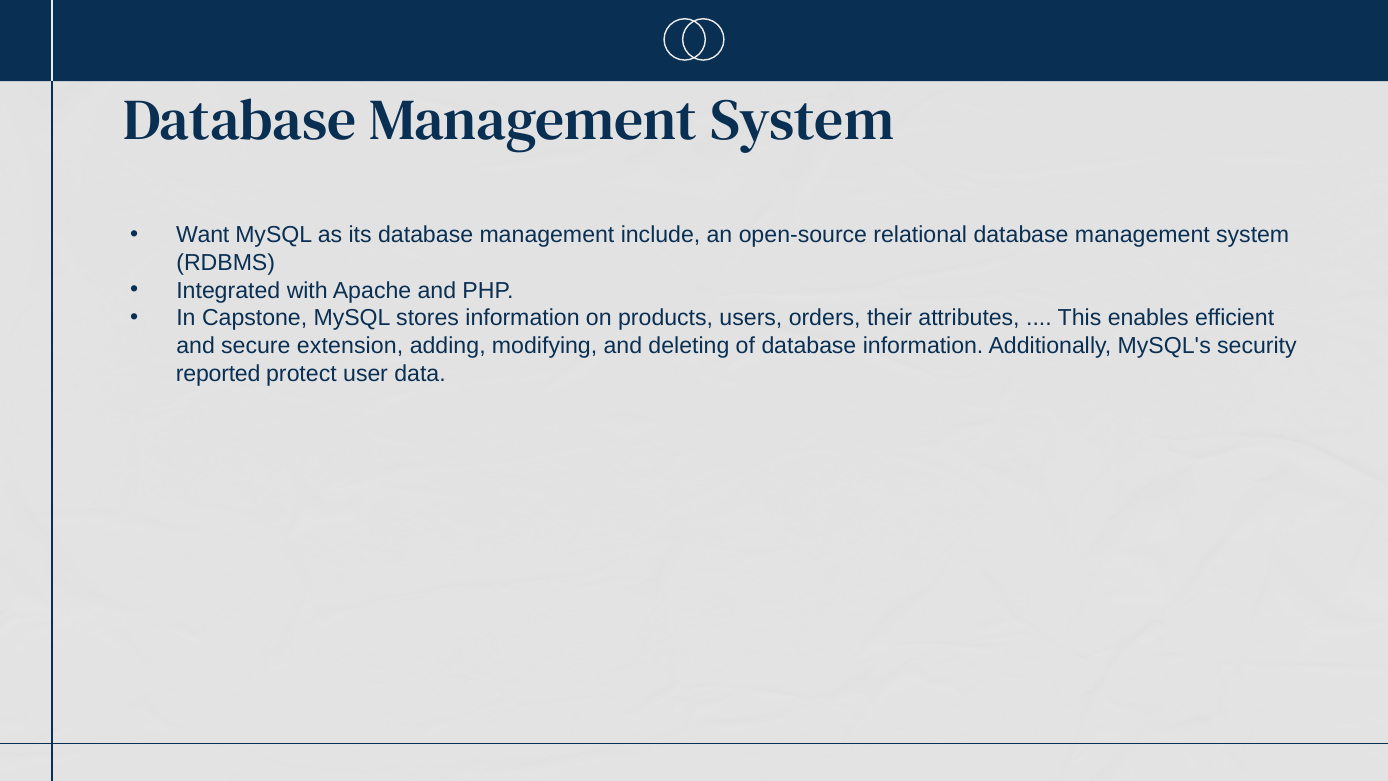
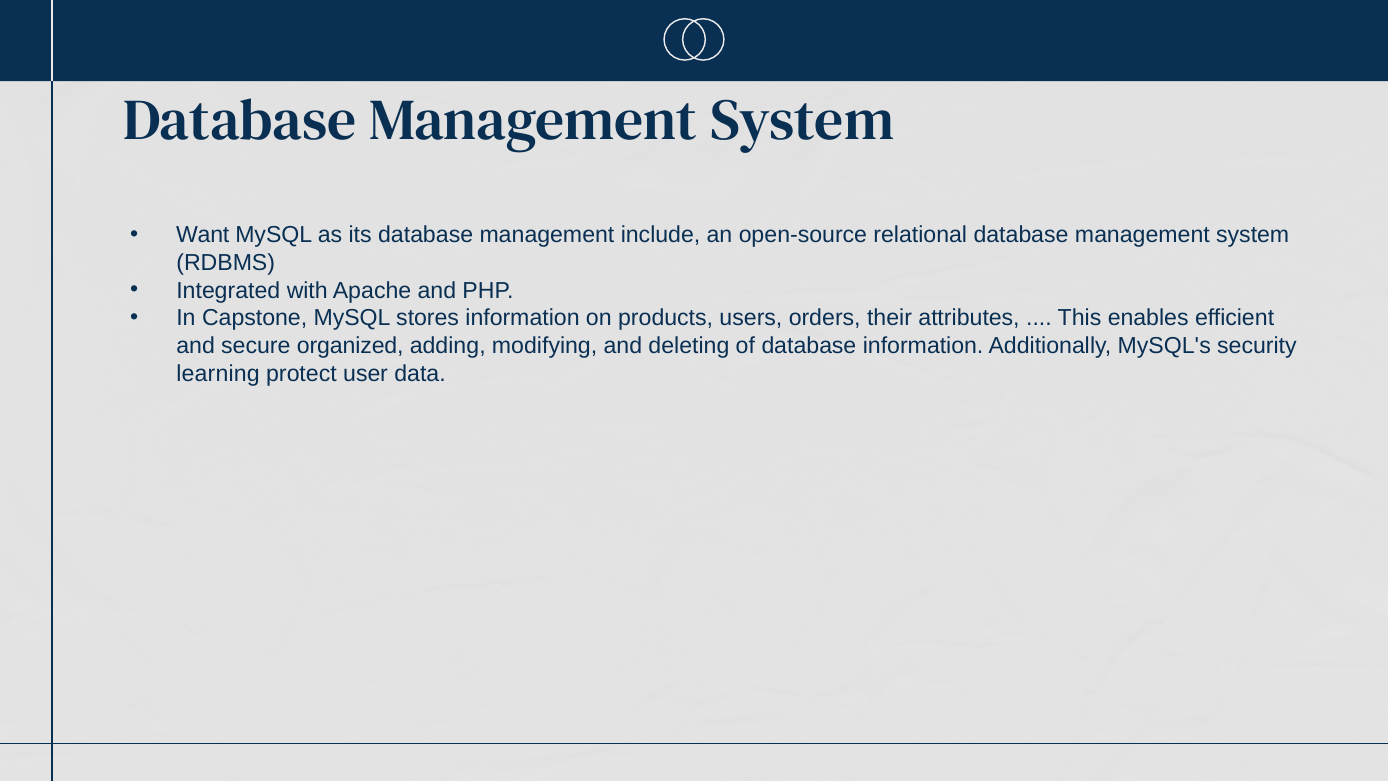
extension: extension -> organized (350, 346)
reported: reported -> learning (218, 374)
